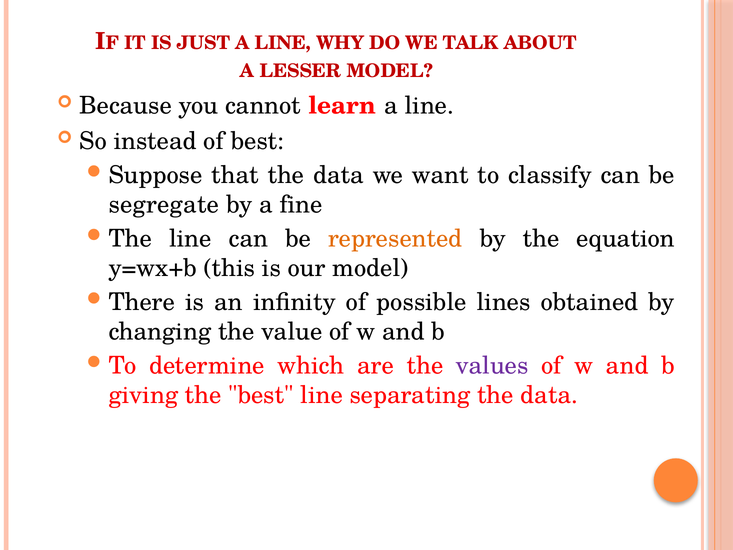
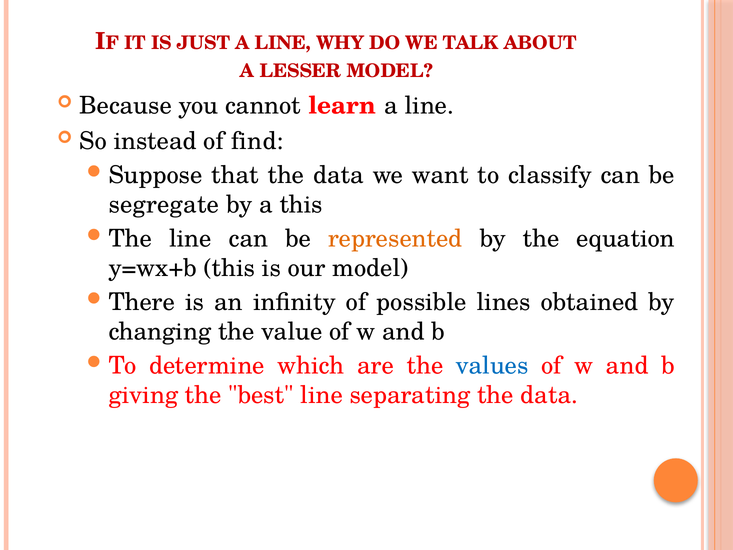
of best: best -> find (257, 141)
a fine: fine -> this (301, 204)
values colour: purple -> blue (492, 366)
